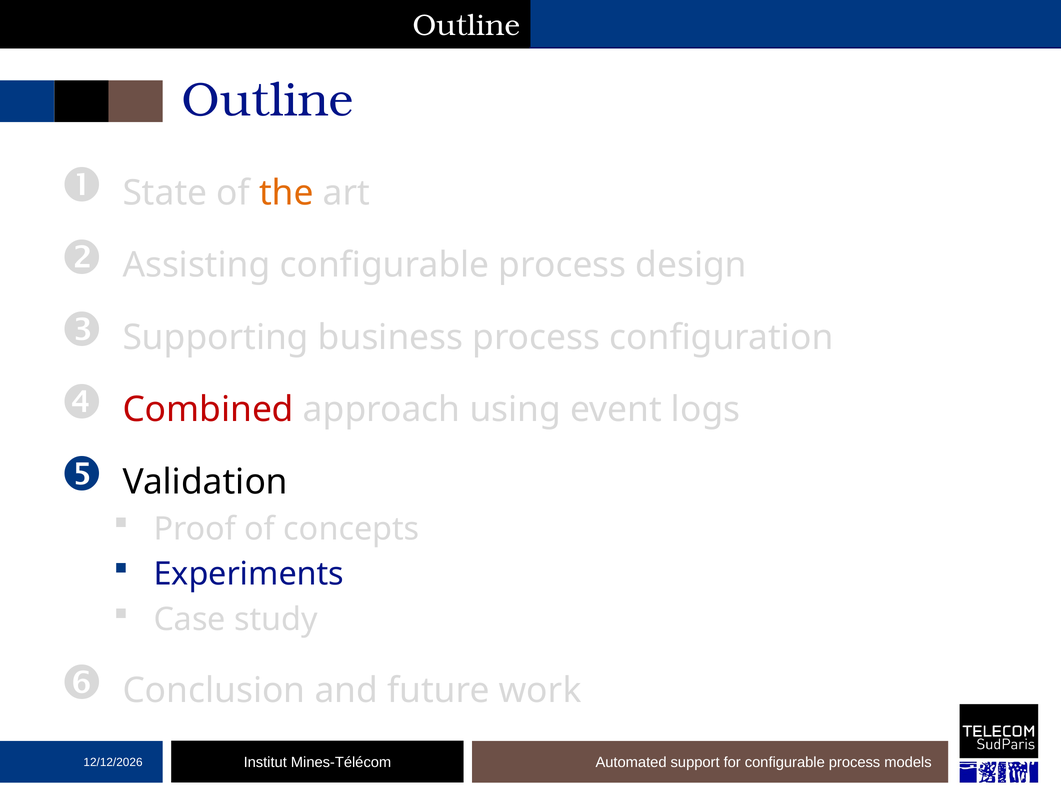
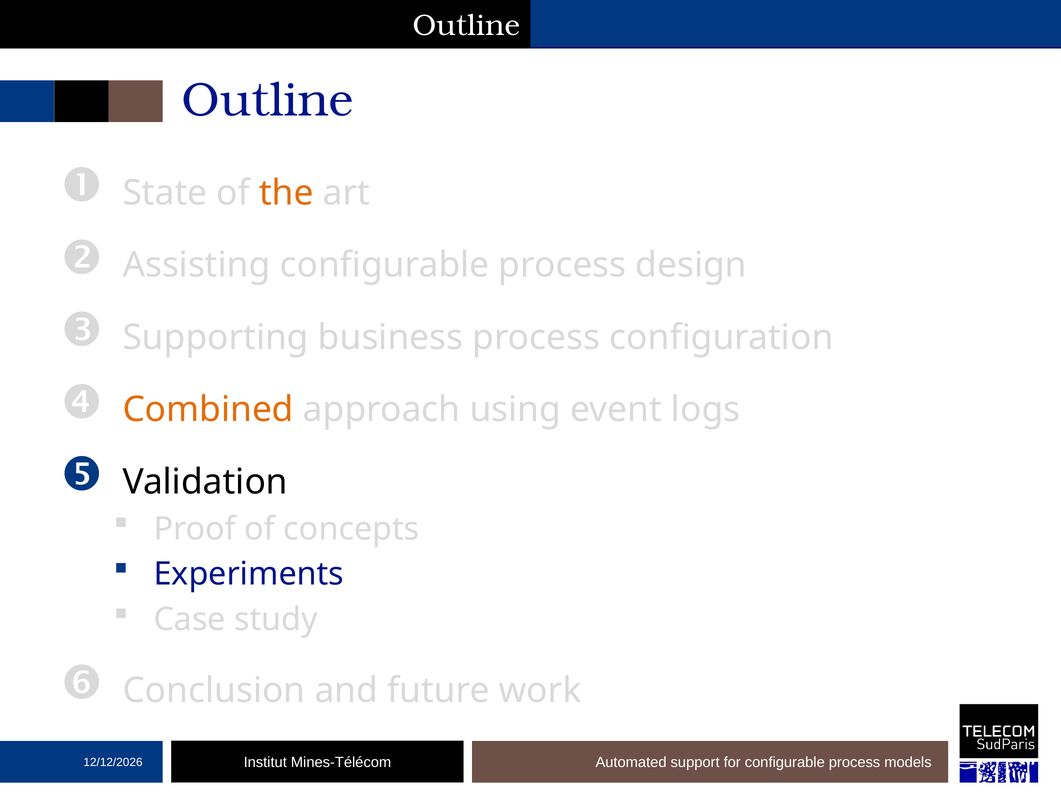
Combined colour: red -> orange (208, 410)
